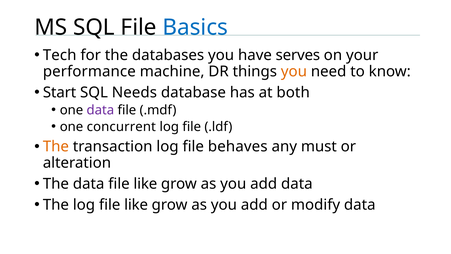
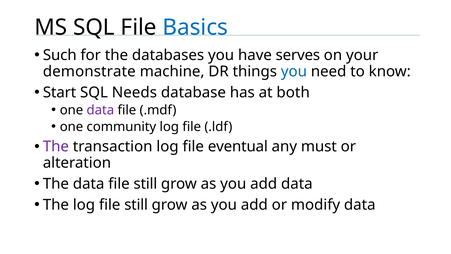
Tech: Tech -> Such (60, 55)
performance: performance -> demonstrate (89, 71)
you colour: orange -> blue (294, 71)
concurrent: concurrent -> community (121, 126)
The colour: orange -> purple (56, 146)
behaves: behaves -> eventual (238, 146)
data file like: like -> still (145, 184)
log file like: like -> still (136, 205)
